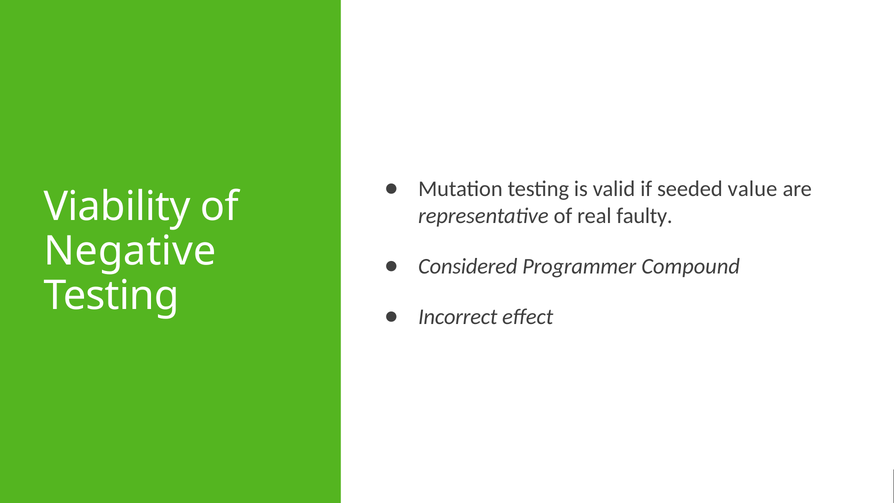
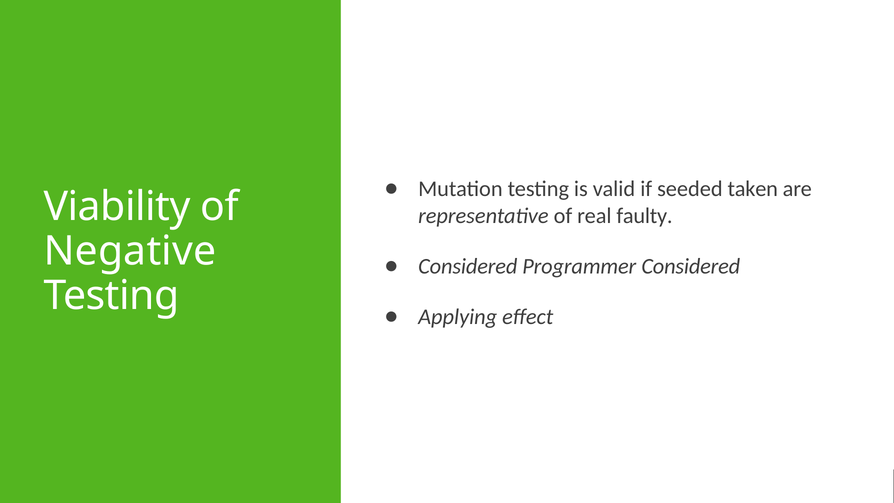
value: value -> taken (753, 189)
Programmer Compound: Compound -> Considered (691, 266)
Incorrect: Incorrect -> Applying (458, 317)
